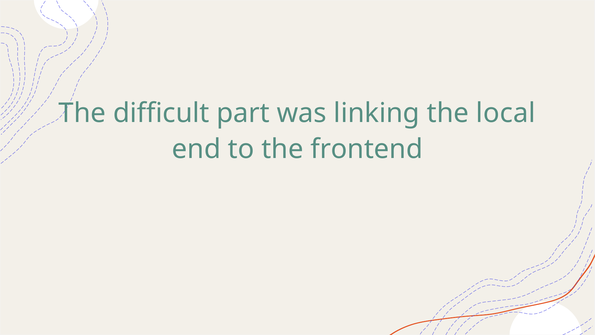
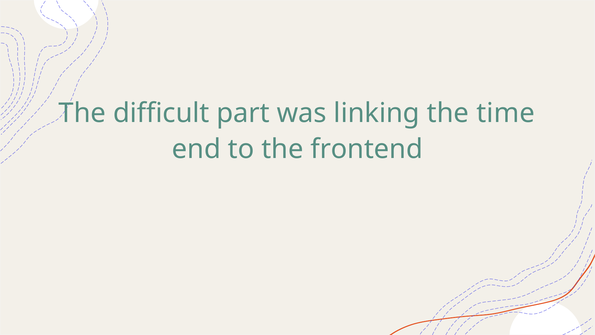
local: local -> time (506, 113)
